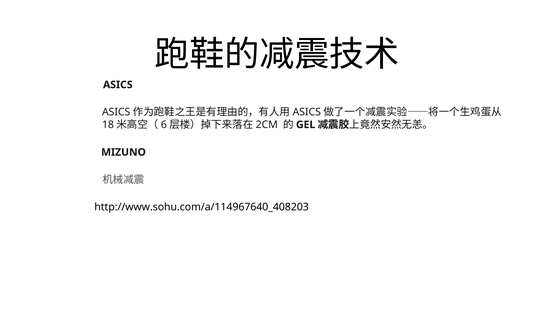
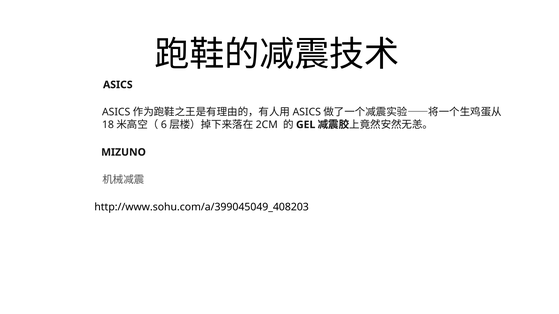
http://www.sohu.com/a/114967640_408203: http://www.sohu.com/a/114967640_408203 -> http://www.sohu.com/a/399045049_408203 (202, 207)
